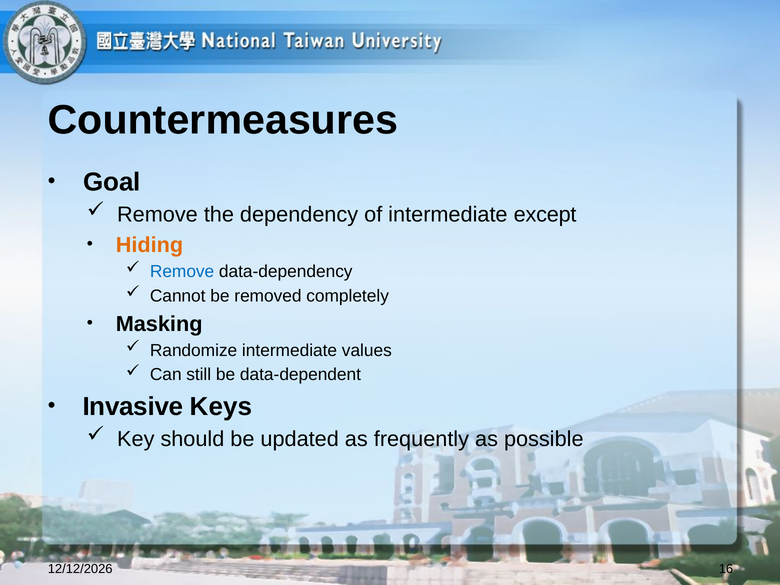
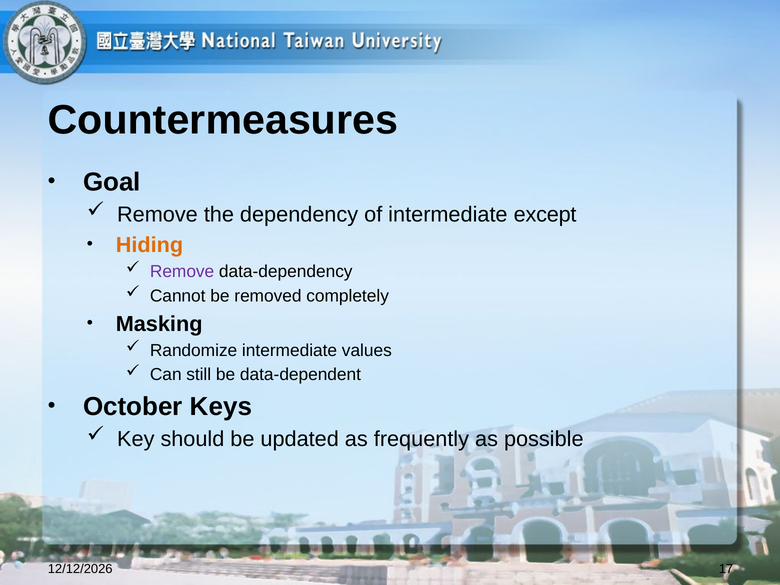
Remove colour: blue -> purple (182, 272)
Invasive: Invasive -> October (133, 407)
16: 16 -> 17 (726, 569)
